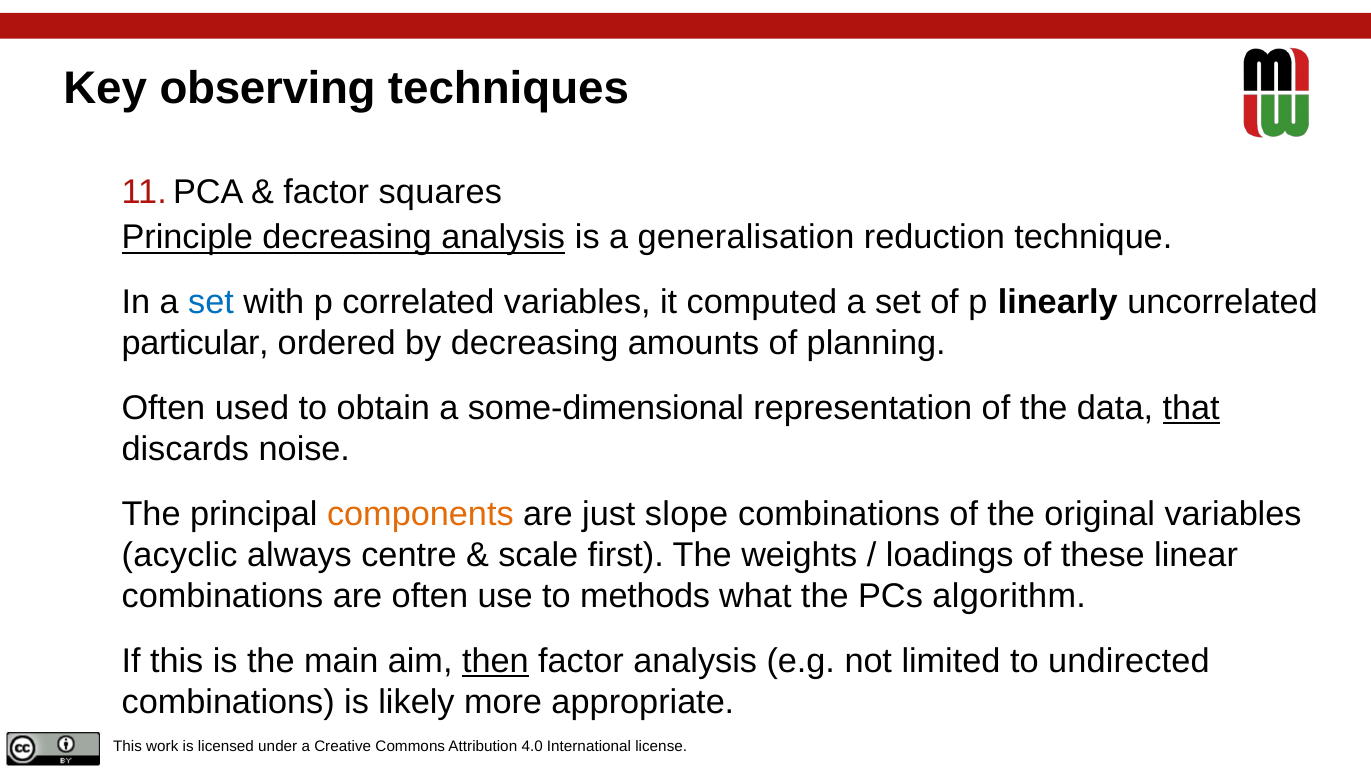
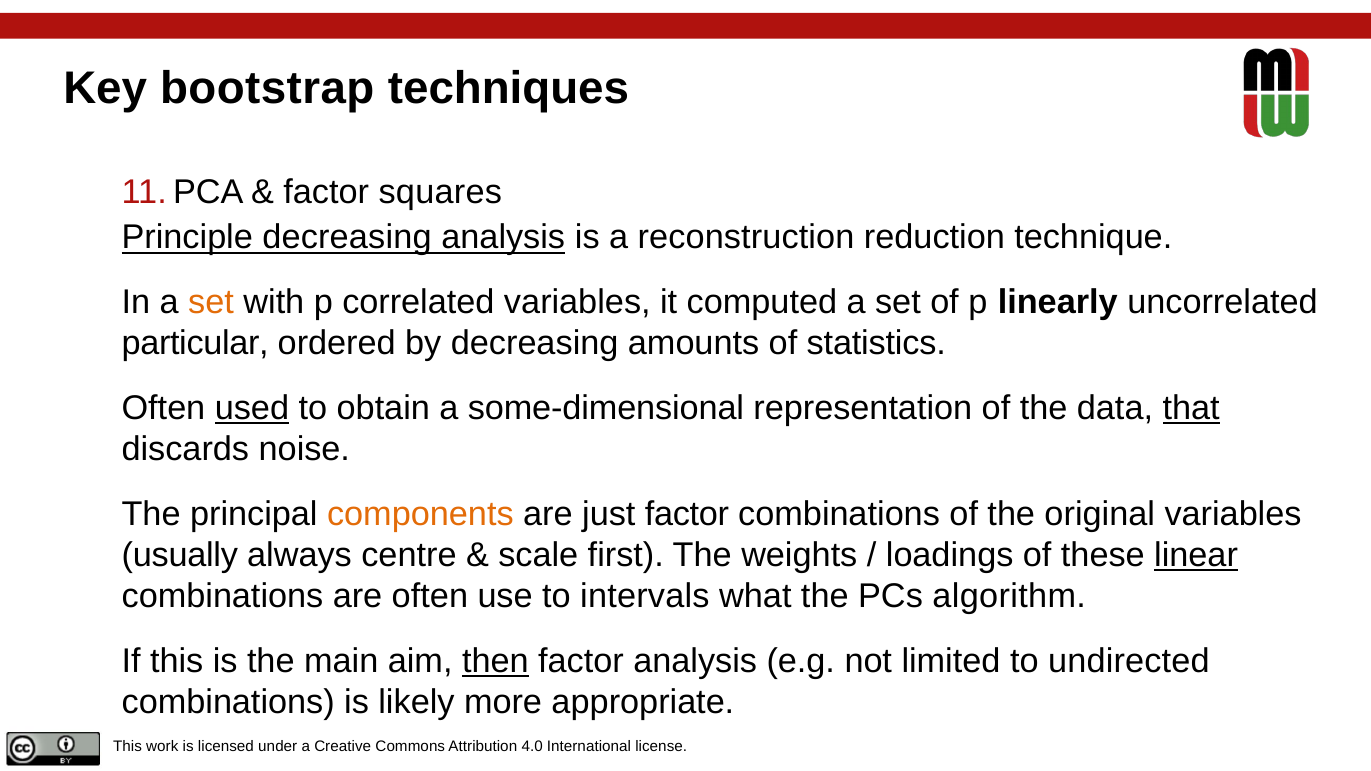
observing: observing -> bootstrap (267, 89)
generalisation: generalisation -> reconstruction (746, 238)
set colour: blue -> orange (211, 302)
planning: planning -> statistics (876, 343)
used underline: none -> present (252, 408)
just slope: slope -> factor (687, 514)
acyclic: acyclic -> usually (180, 555)
linear underline: none -> present (1196, 555)
methods: methods -> intervals (645, 596)
